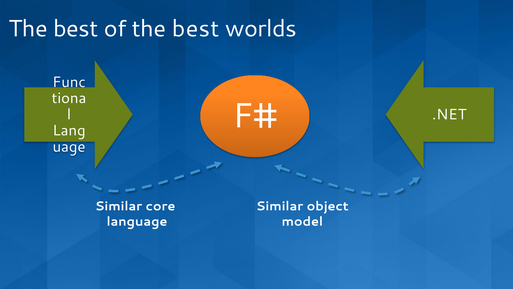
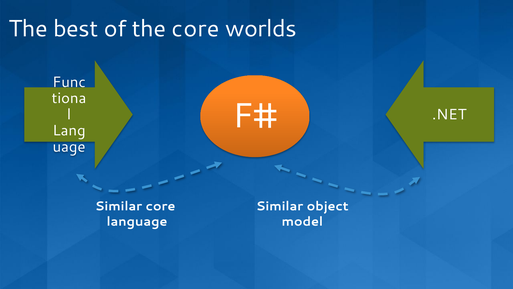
of the best: best -> core (196, 29)
